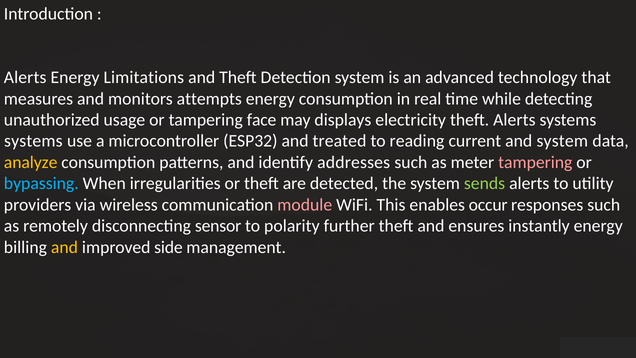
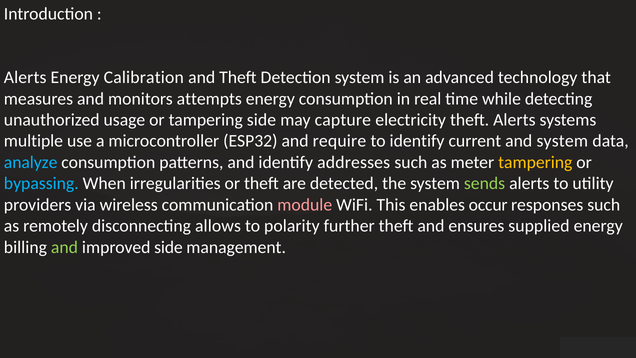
Limitations: Limitations -> Calibration (144, 77)
tampering face: face -> side (261, 120)
displays: displays -> capture (343, 120)
systems: systems -> multiple (33, 141)
treated: treated -> require (339, 141)
to reading: reading -> identify (417, 141)
analyze colour: yellow -> light blue (31, 162)
tampering colour: pink -> yellow (535, 162)
sensor: sensor -> allows (218, 226)
instantly: instantly -> supplied (539, 226)
and colour: yellow -> light green (64, 247)
